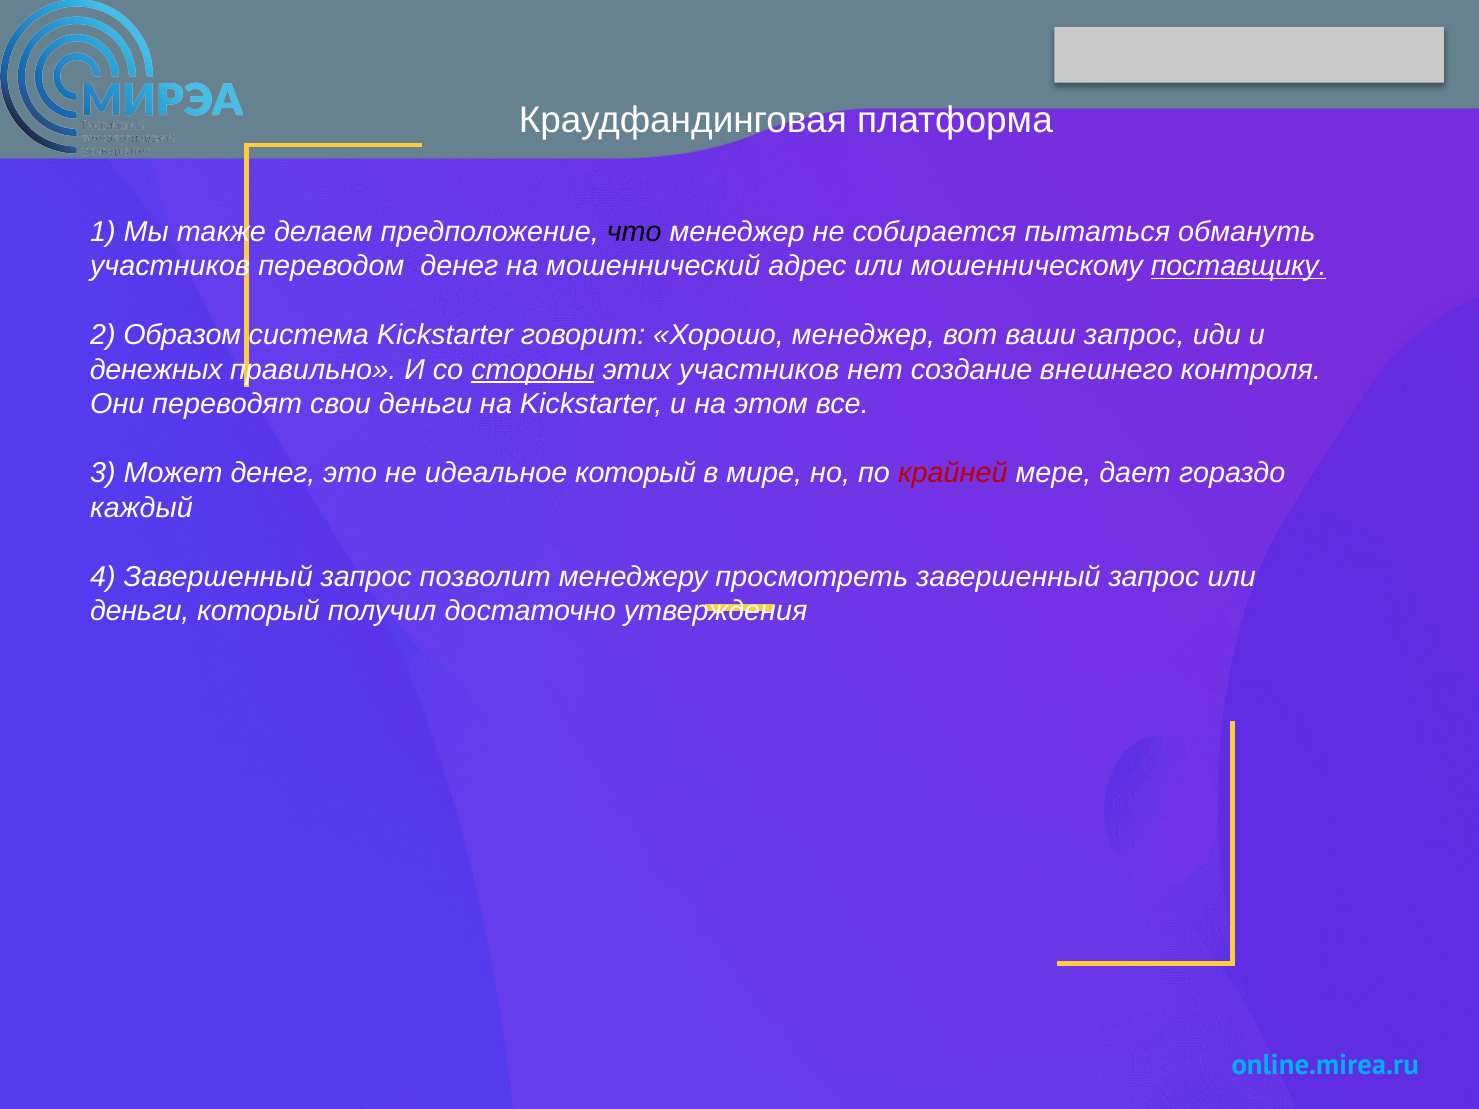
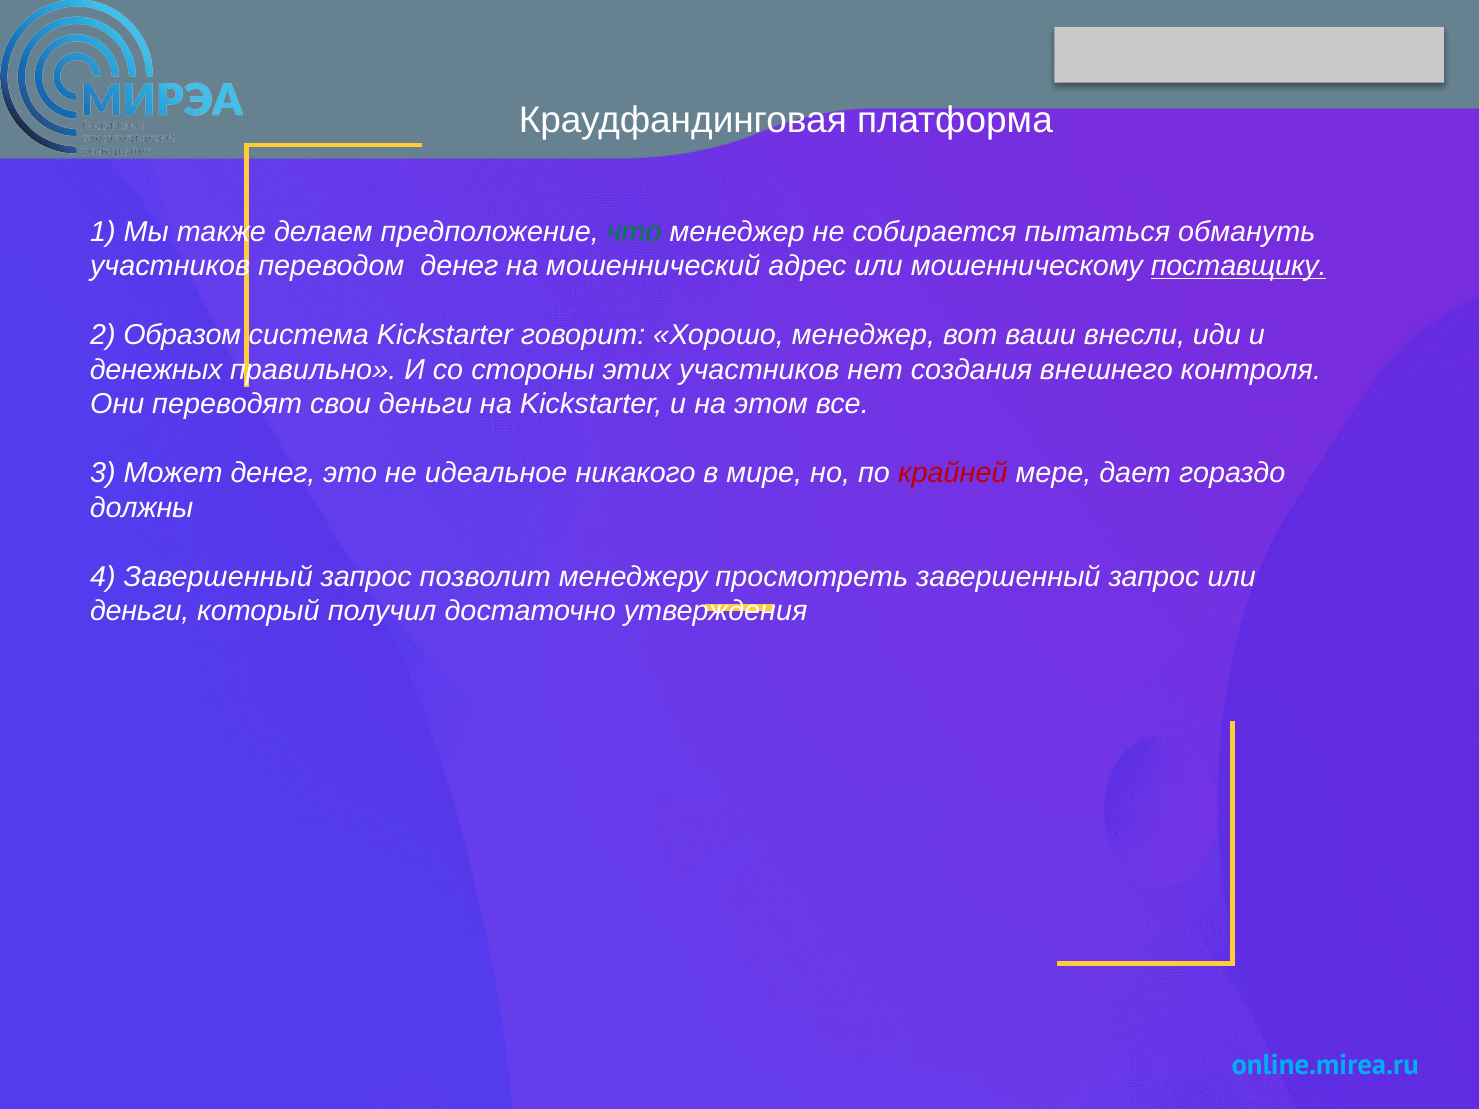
что colour: black -> green (634, 232)
ваши запрос: запрос -> внесли (1134, 335)
стороны underline: present -> none (533, 370)
создание: создание -> создания (972, 370)
идеальное который: который -> никакого (636, 473)
каждый: каждый -> должны (142, 508)
